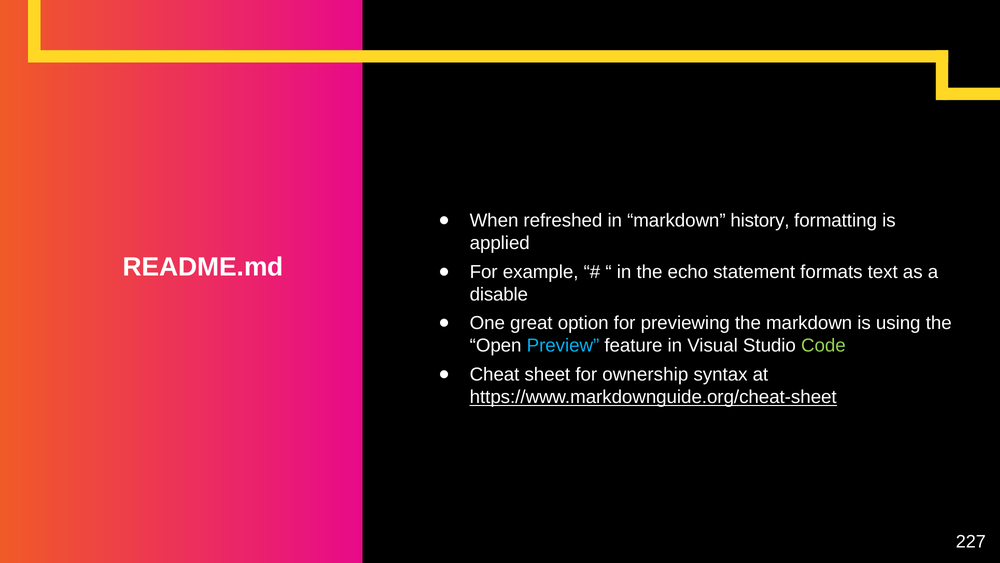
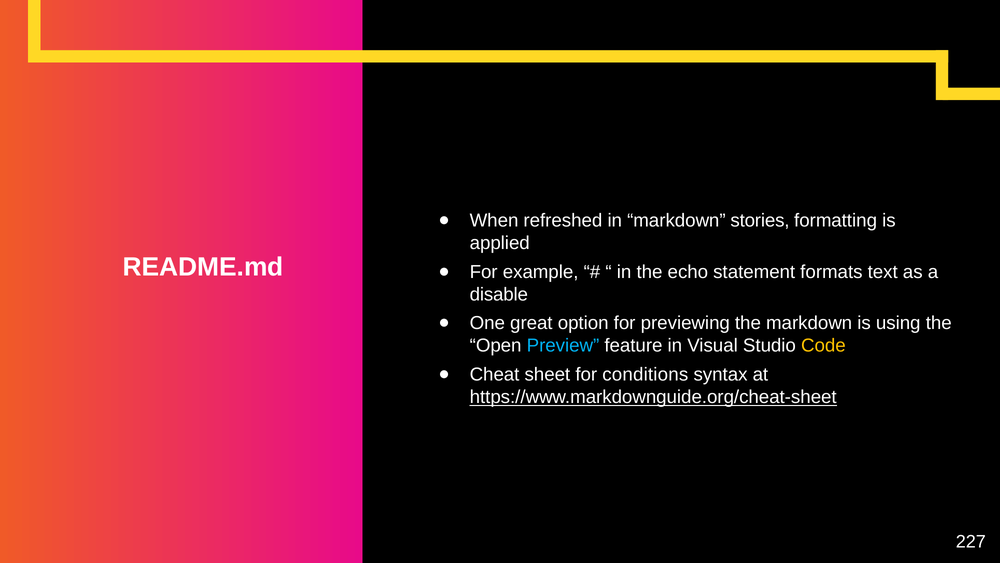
history: history -> stories (760, 221)
Code colour: light green -> yellow (823, 345)
ownership: ownership -> conditions (645, 374)
